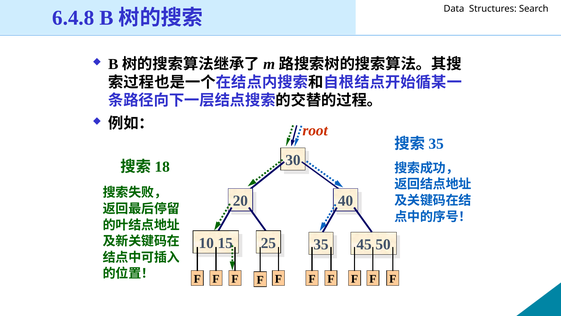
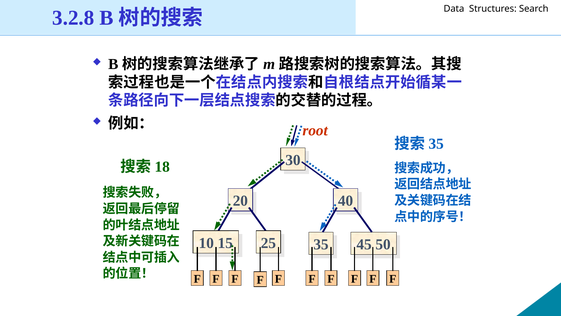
6.4.8: 6.4.8 -> 3.2.8 (73, 18)
